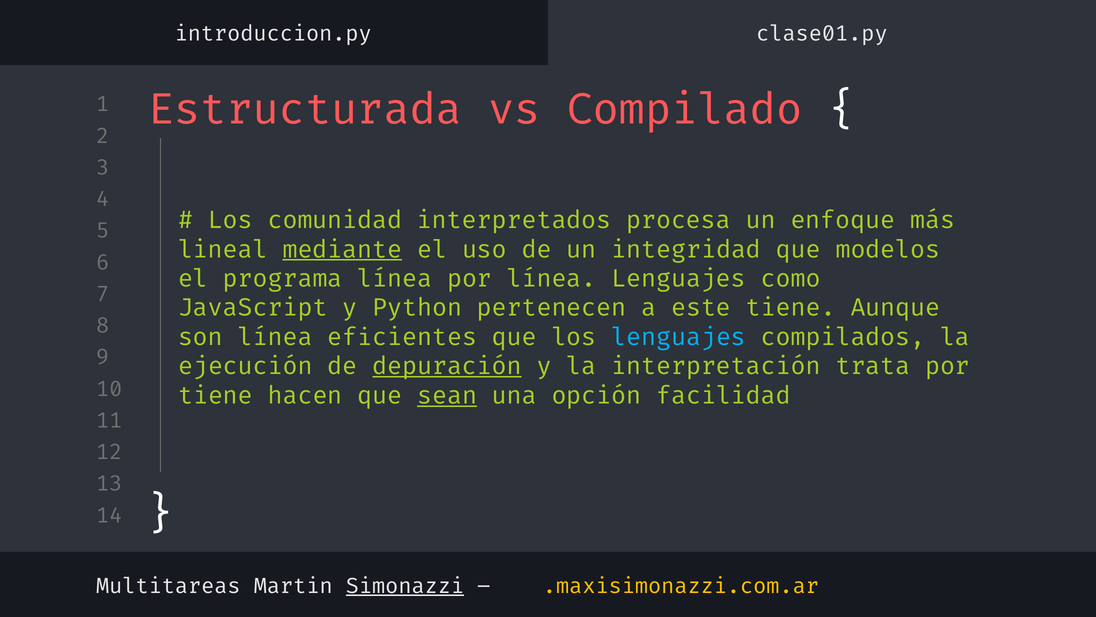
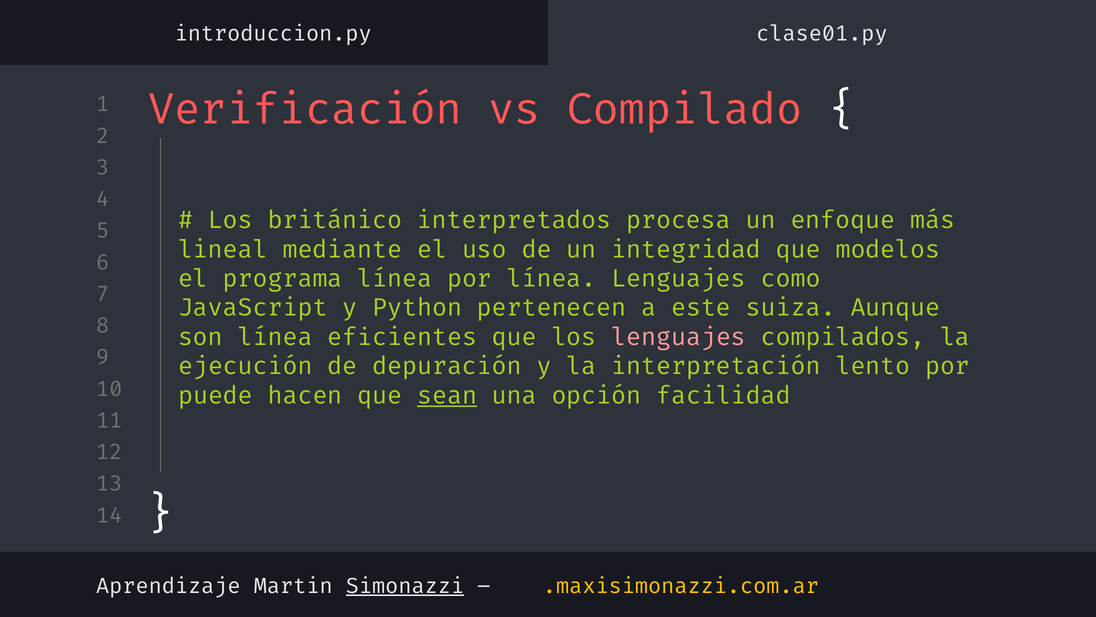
Estructurada: Estructurada -> Verificación (305, 109)
comunidad: comunidad -> británico (335, 220)
mediante underline: present -> none (342, 249)
este tiene: tiene -> suiza (791, 308)
lenguajes colour: light blue -> pink (679, 337)
depuración underline: present -> none (447, 366)
trata: trata -> lento (873, 366)
tiene: tiene -> puede (216, 395)
Multitareas: Multitareas -> Aprendizaje (168, 586)
